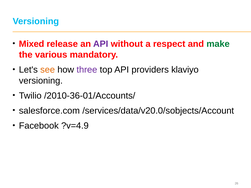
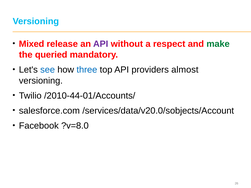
various: various -> queried (51, 55)
see colour: orange -> blue (48, 70)
three colour: purple -> blue (87, 70)
klaviyo: klaviyo -> almost (185, 70)
/2010-36-01/Accounts/: /2010-36-01/Accounts/ -> /2010-44-01/Accounts/ (90, 96)
?v=4.9: ?v=4.9 -> ?v=8.0 (75, 126)
